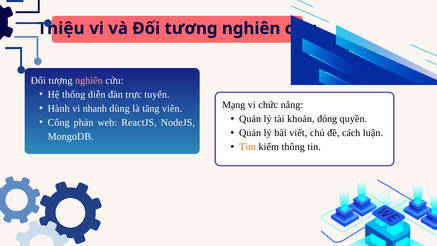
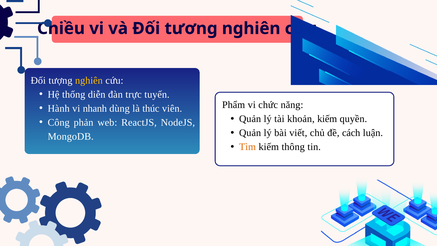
Thiệu: Thiệu -> Chiều (61, 28)
nghiên colour: pink -> yellow (89, 80)
Mạng: Mạng -> Phẩm (234, 105)
tăng: tăng -> thúc (151, 108)
khoản đóng: đóng -> kiếm (327, 119)
